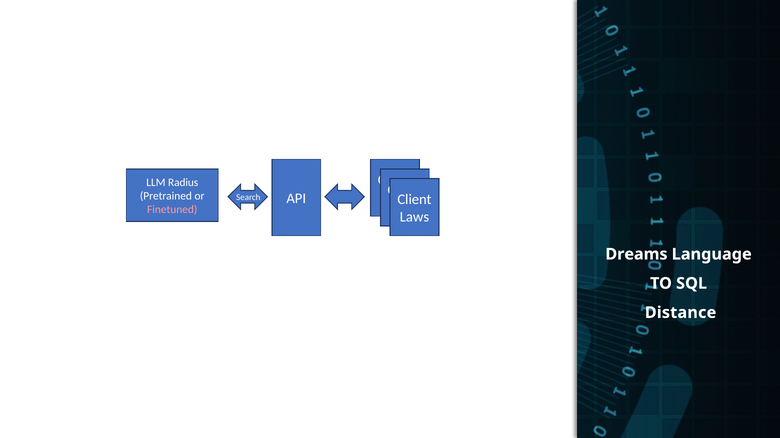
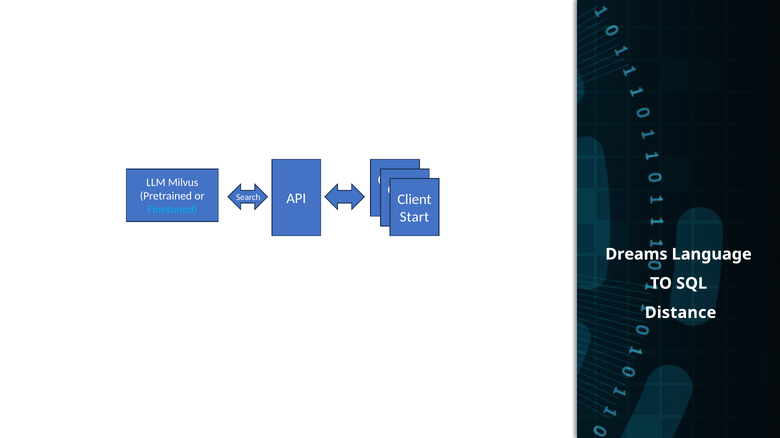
Radius: Radius -> Milvus (183, 183)
Finetuned colour: pink -> light blue (172, 210)
Laws: Laws -> Start (414, 217)
